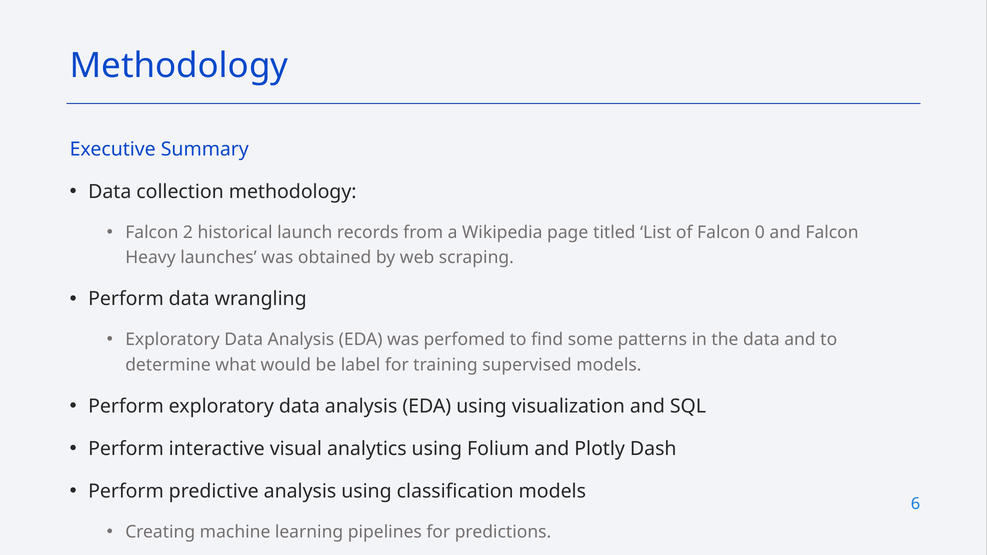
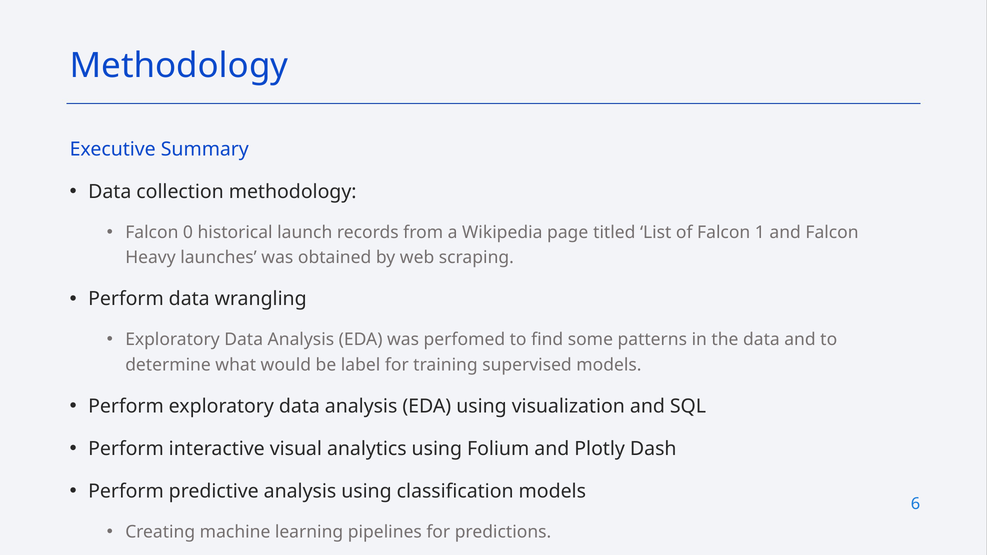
2: 2 -> 0 (188, 233)
0: 0 -> 1 (760, 233)
